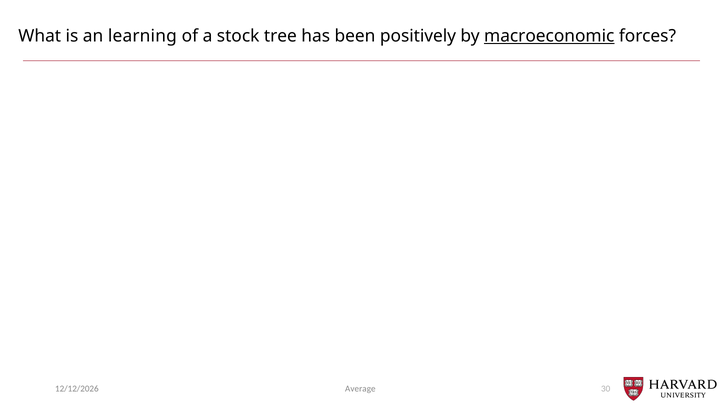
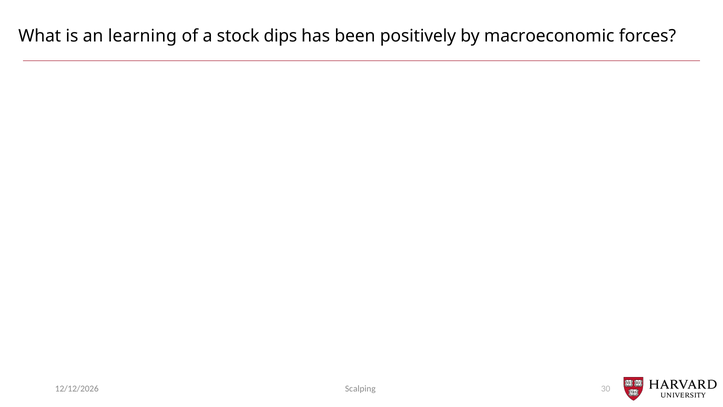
tree: tree -> dips (280, 36)
macroeconomic underline: present -> none (549, 36)
Average: Average -> Scalping (360, 388)
